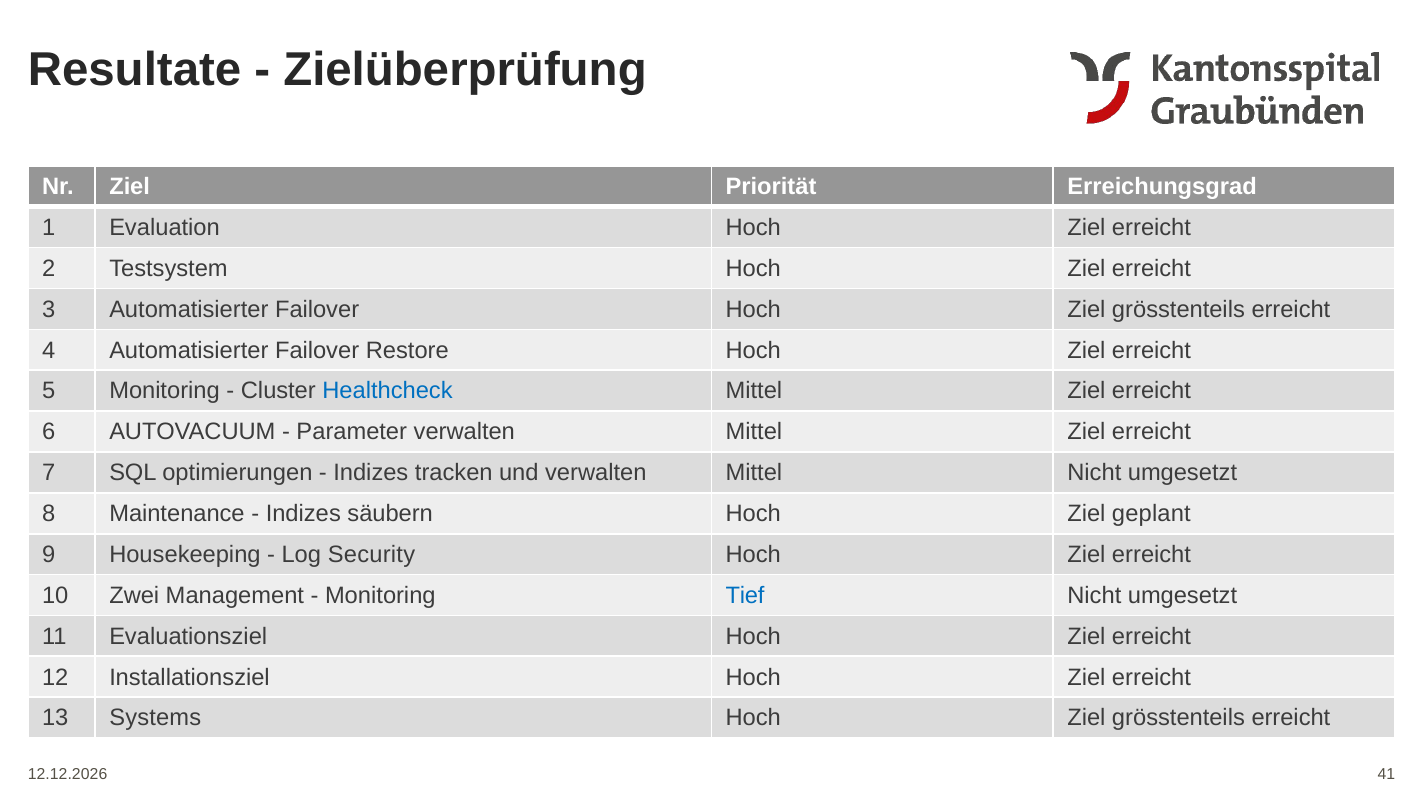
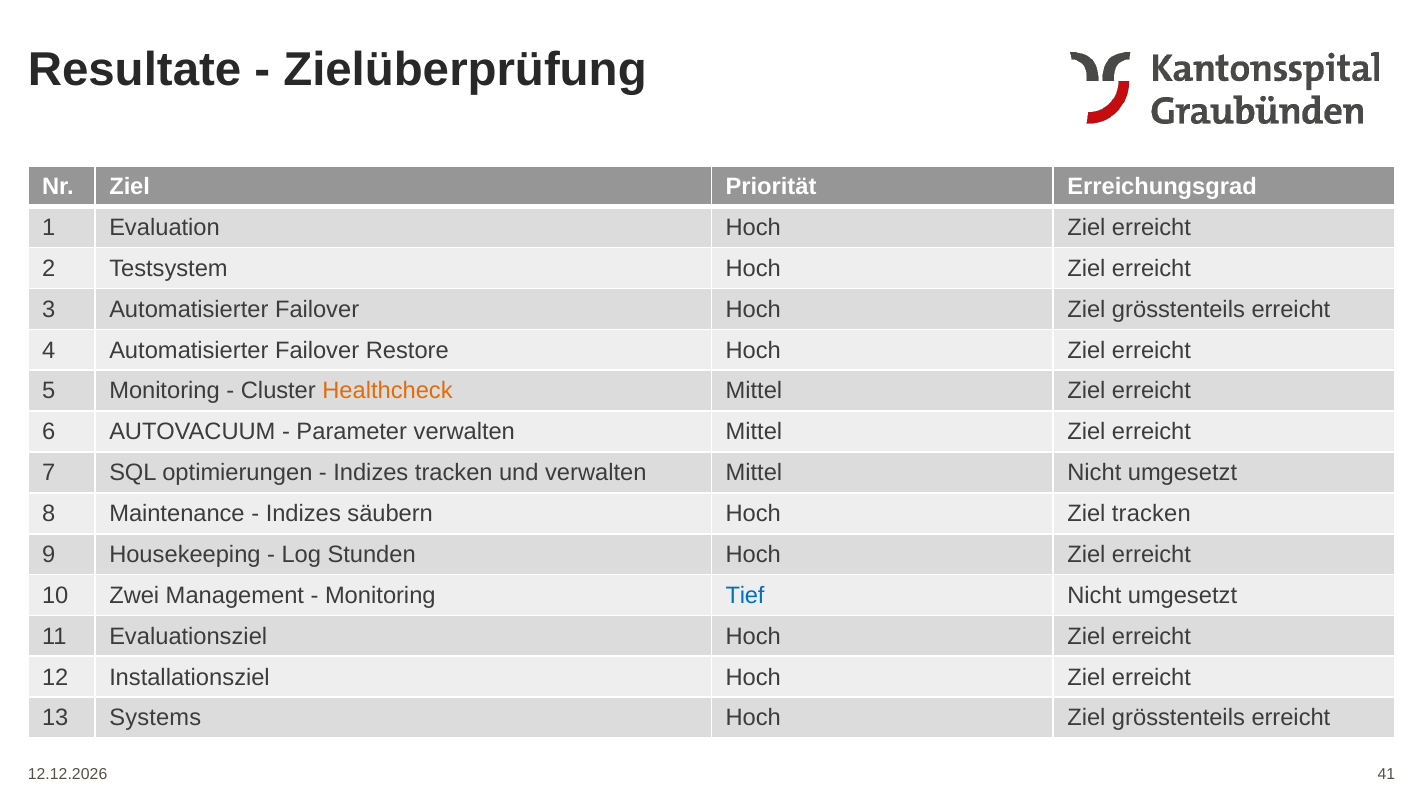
Healthcheck colour: blue -> orange (388, 391)
Ziel geplant: geplant -> tracken (1151, 513)
Security: Security -> Stunden (372, 554)
